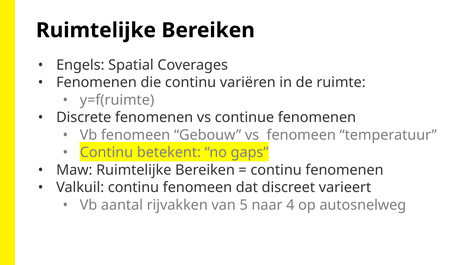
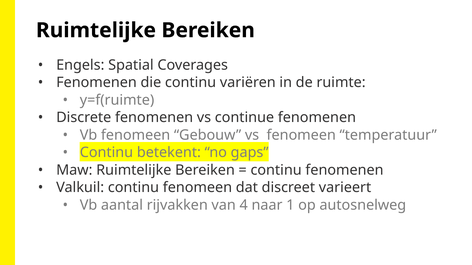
5: 5 -> 4 (244, 205)
4: 4 -> 1 (290, 205)
